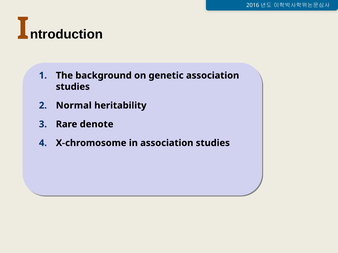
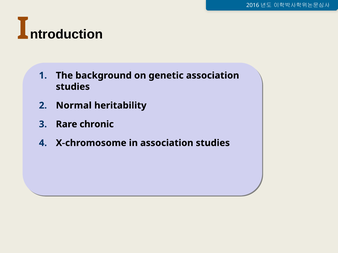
denote: denote -> chronic (97, 124)
